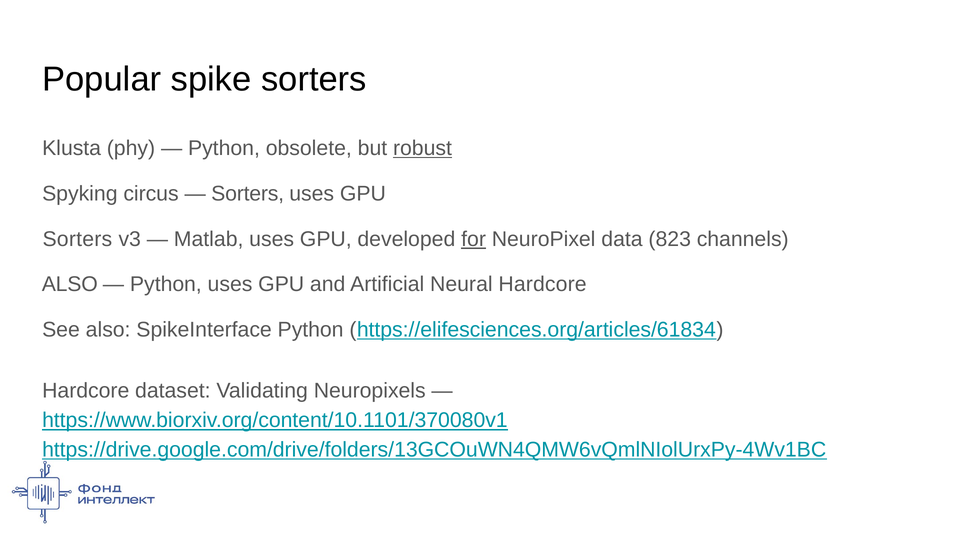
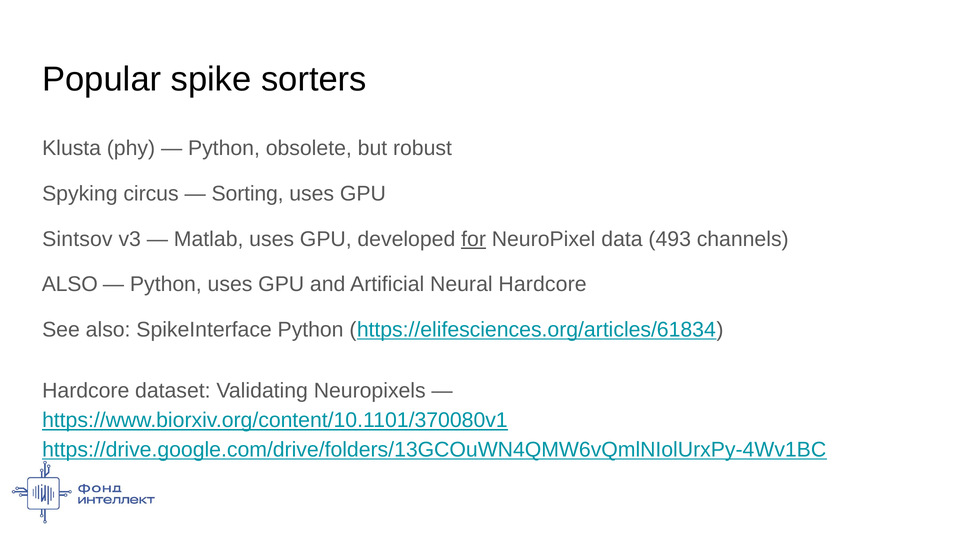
robust underline: present -> none (422, 148)
Sorters: Sorters -> Sorting (248, 193)
Sorters: Sorters -> Sintsov (77, 239)
823: 823 -> 493 (670, 239)
